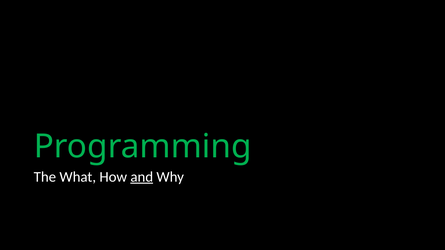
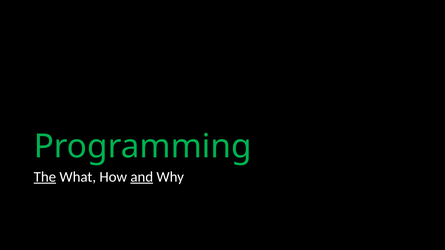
The underline: none -> present (45, 177)
